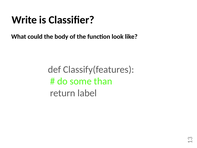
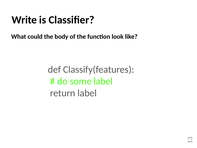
some than: than -> label (103, 81)
